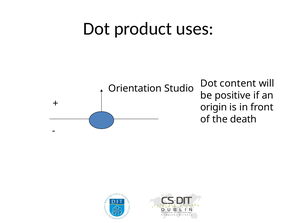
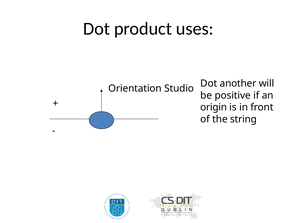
content: content -> another (238, 83)
death: death -> string (243, 119)
